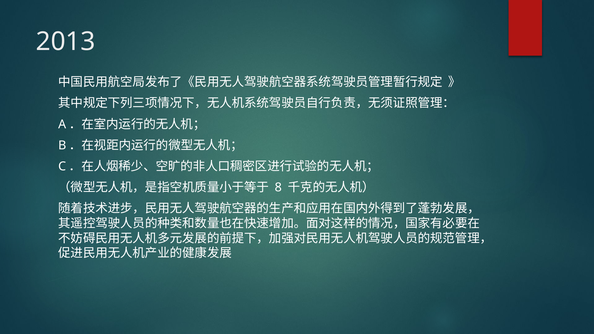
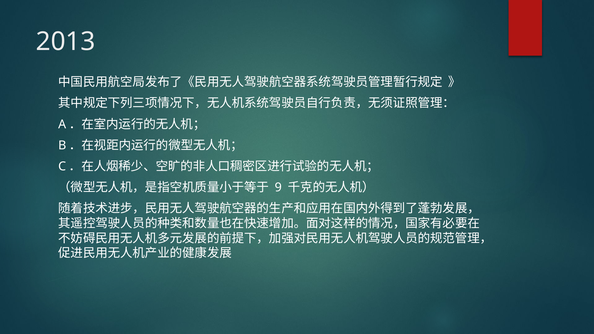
8: 8 -> 9 (278, 188)
